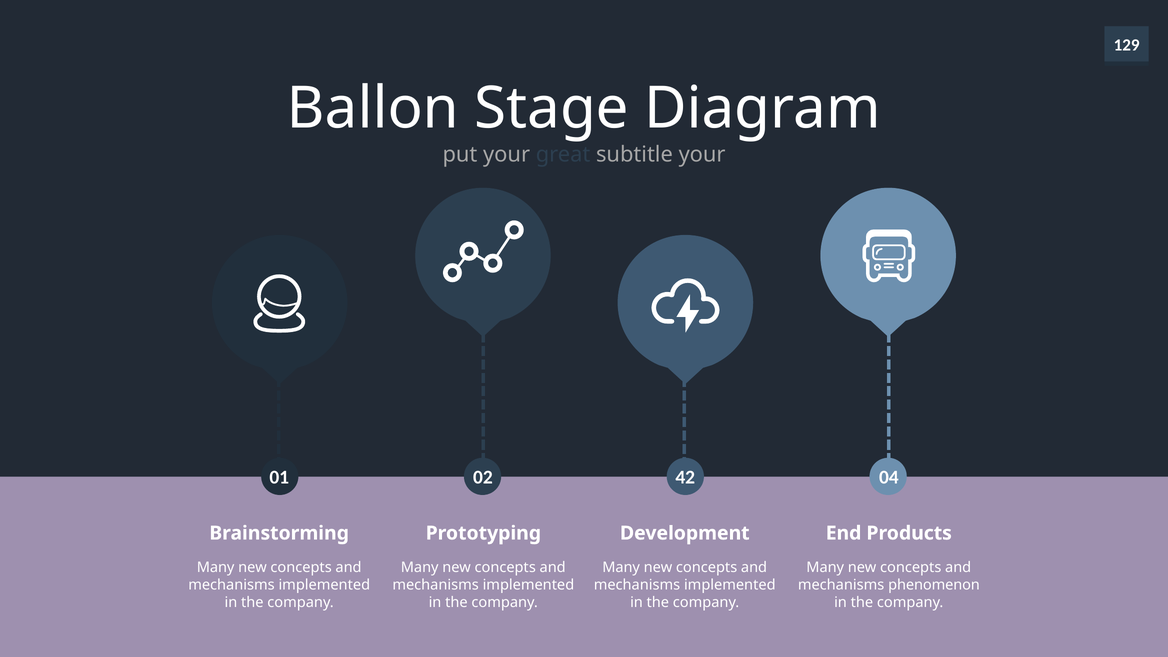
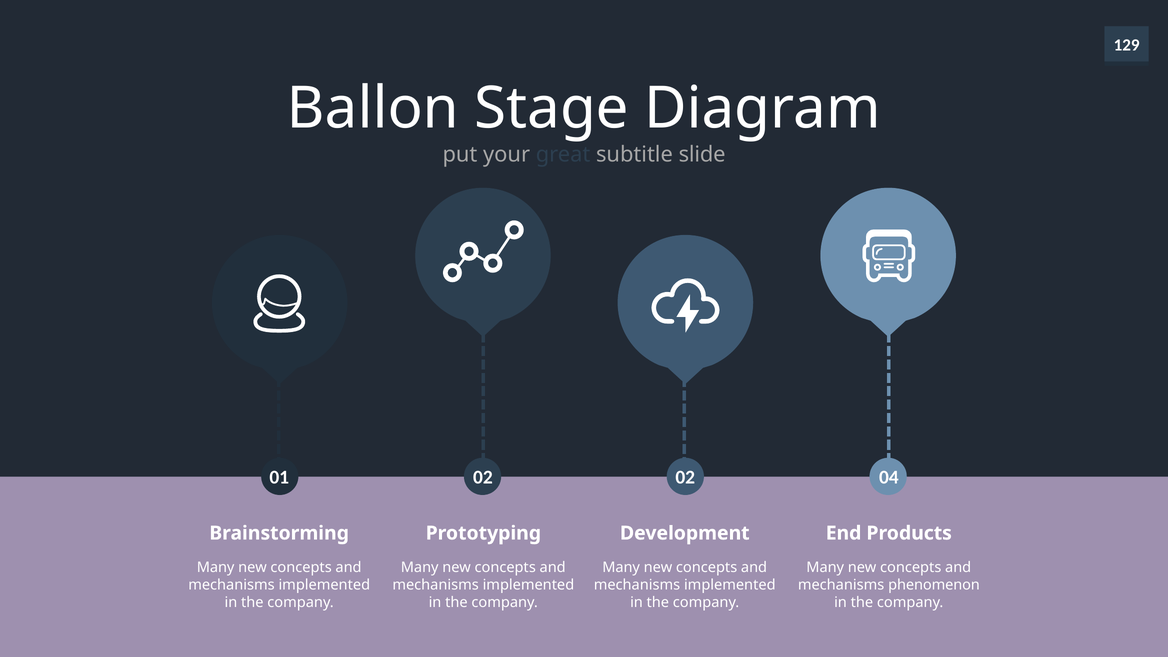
subtitle your: your -> slide (702, 155)
02 42: 42 -> 02 (685, 477)
